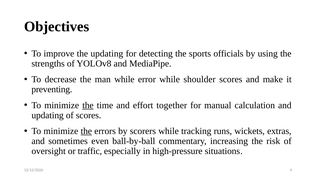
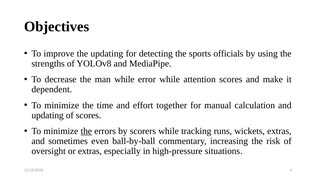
shoulder: shoulder -> attention (200, 79)
preventing: preventing -> dependent (52, 89)
the underline: present -> none (88, 105)
or traffic: traffic -> extras (90, 151)
